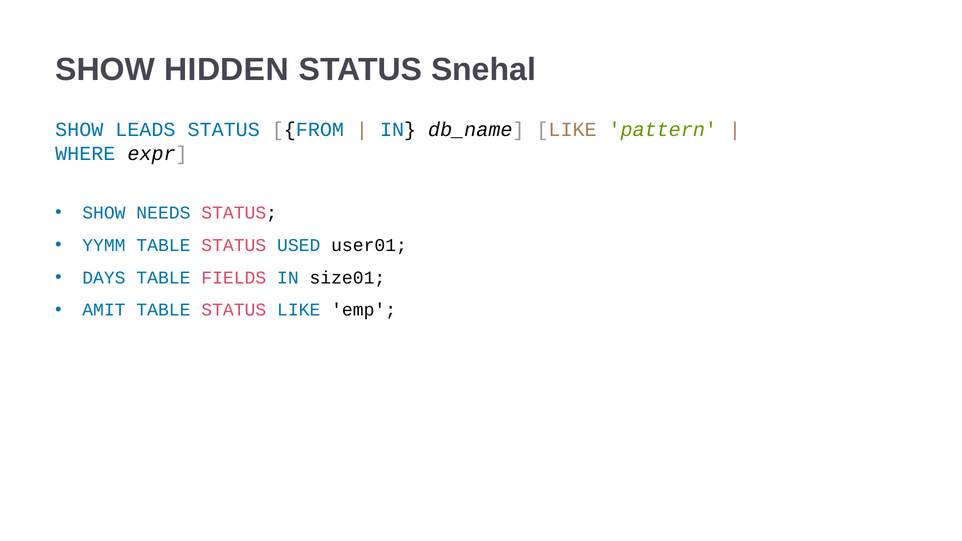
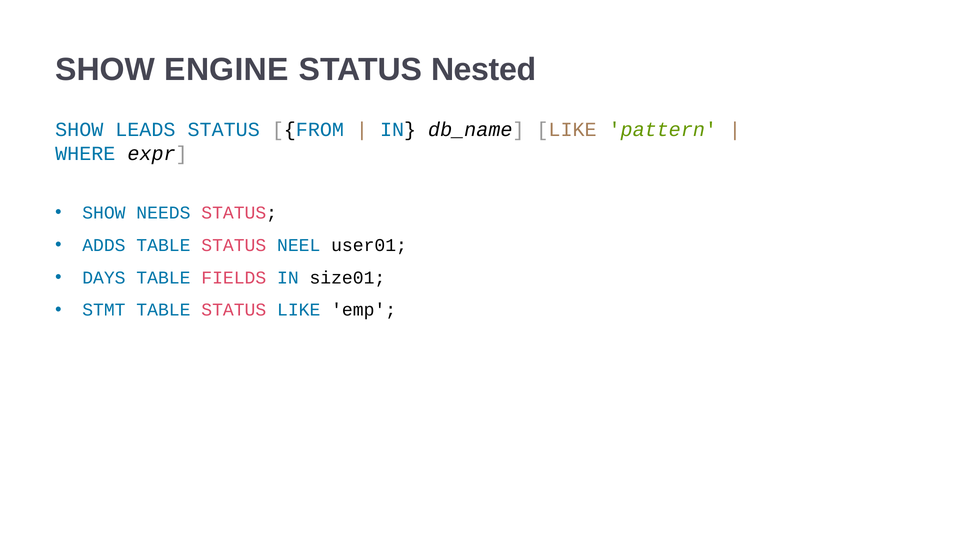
HIDDEN: HIDDEN -> ENGINE (227, 70)
Snehal: Snehal -> Nested (484, 70)
YYMM: YYMM -> ADDS (104, 245)
USED: USED -> NEEL (299, 245)
AMIT: AMIT -> STMT (104, 310)
